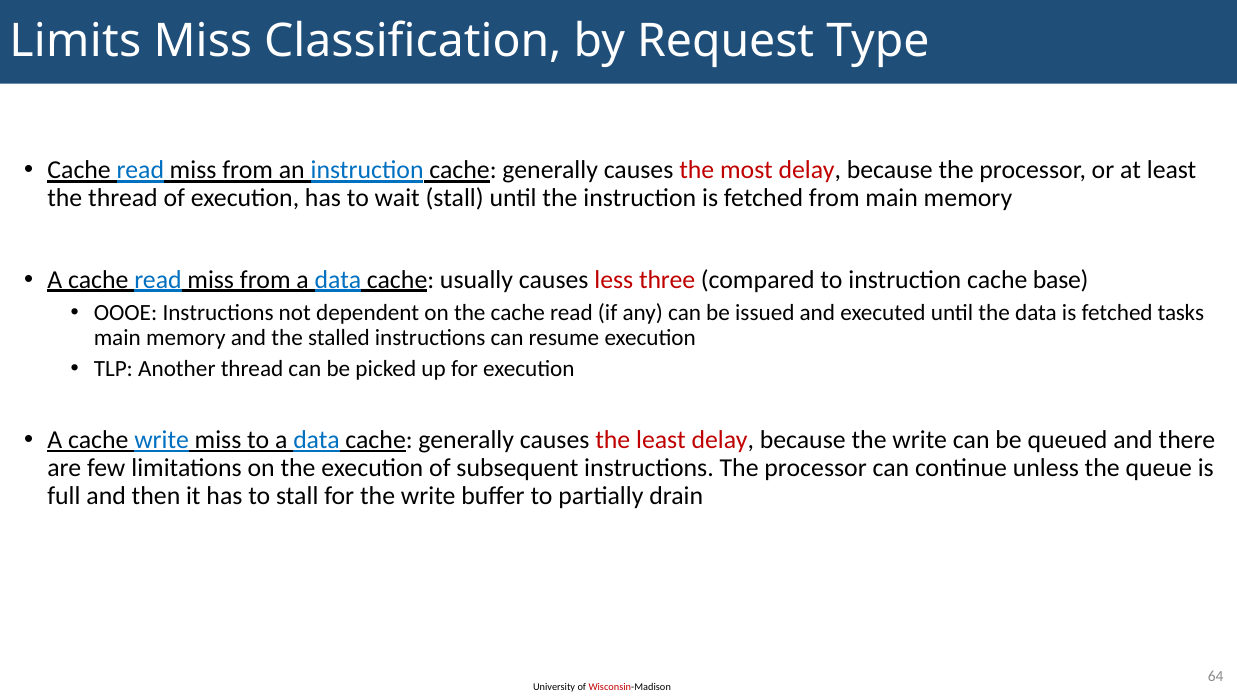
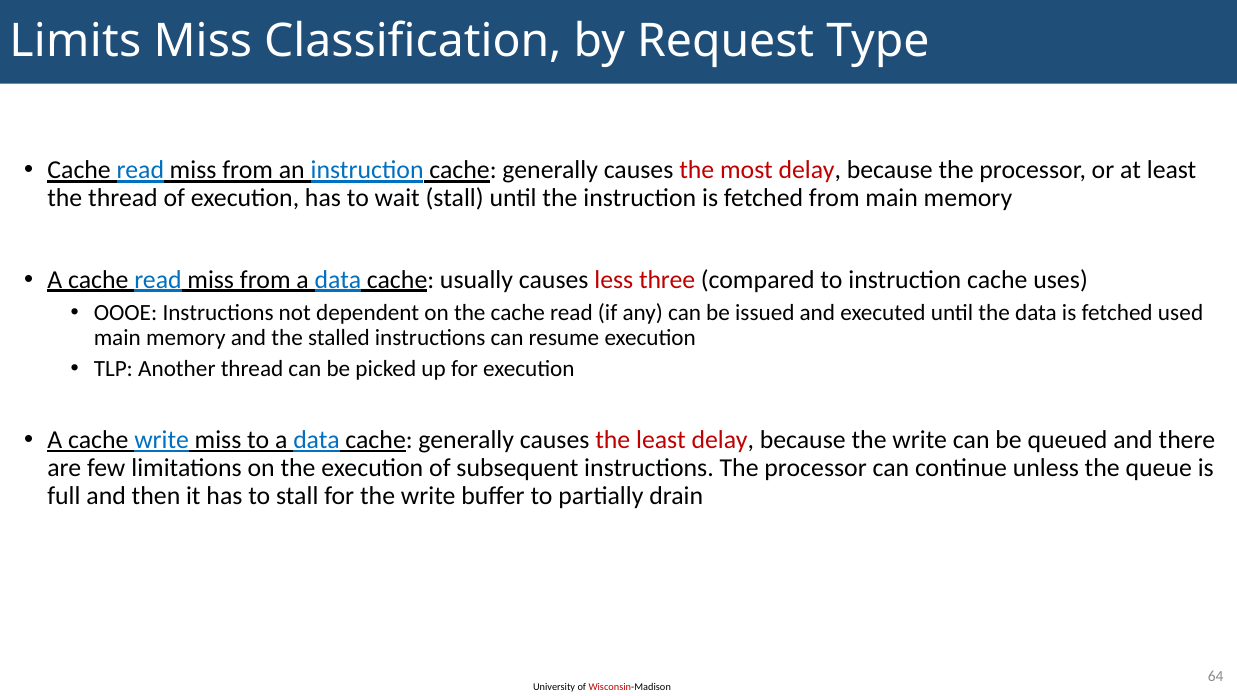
base: base -> uses (1061, 280)
tasks: tasks -> used (1181, 312)
